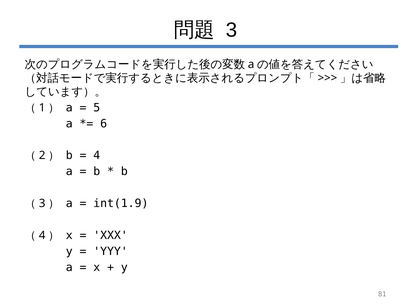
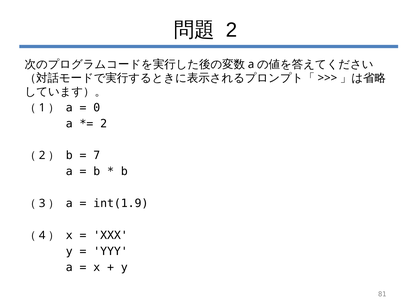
3: 3 -> 2 (232, 30)
5: 5 -> 0 (97, 108)
6: 6 -> 2 (104, 124)
4: 4 -> 7 (97, 156)
